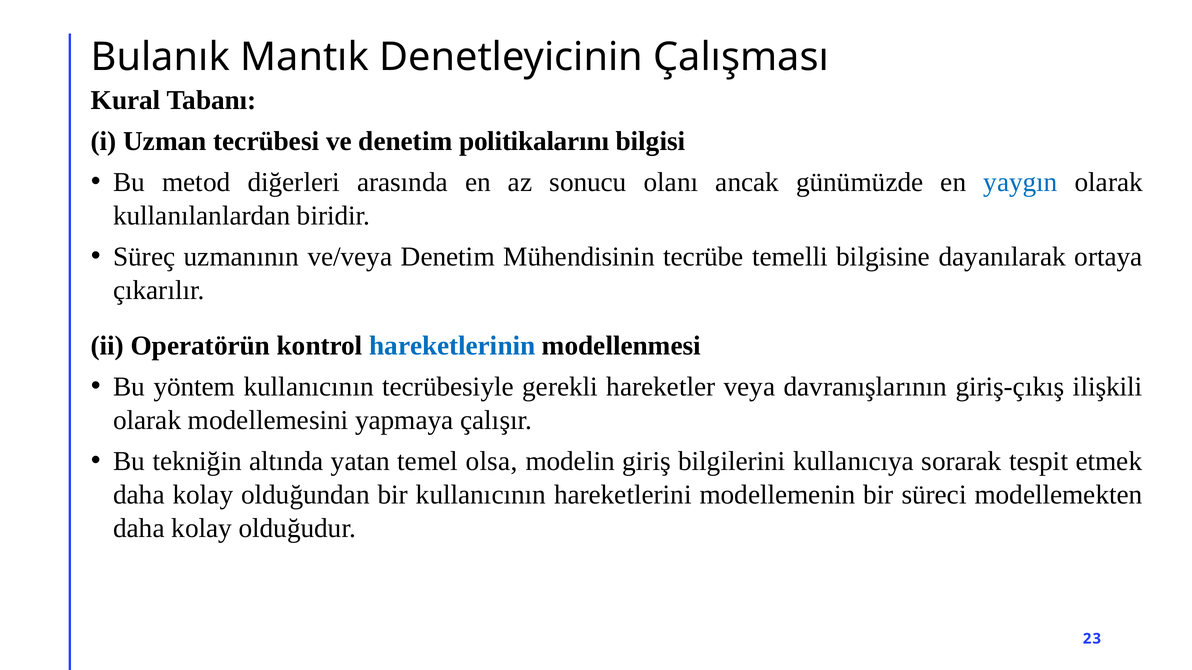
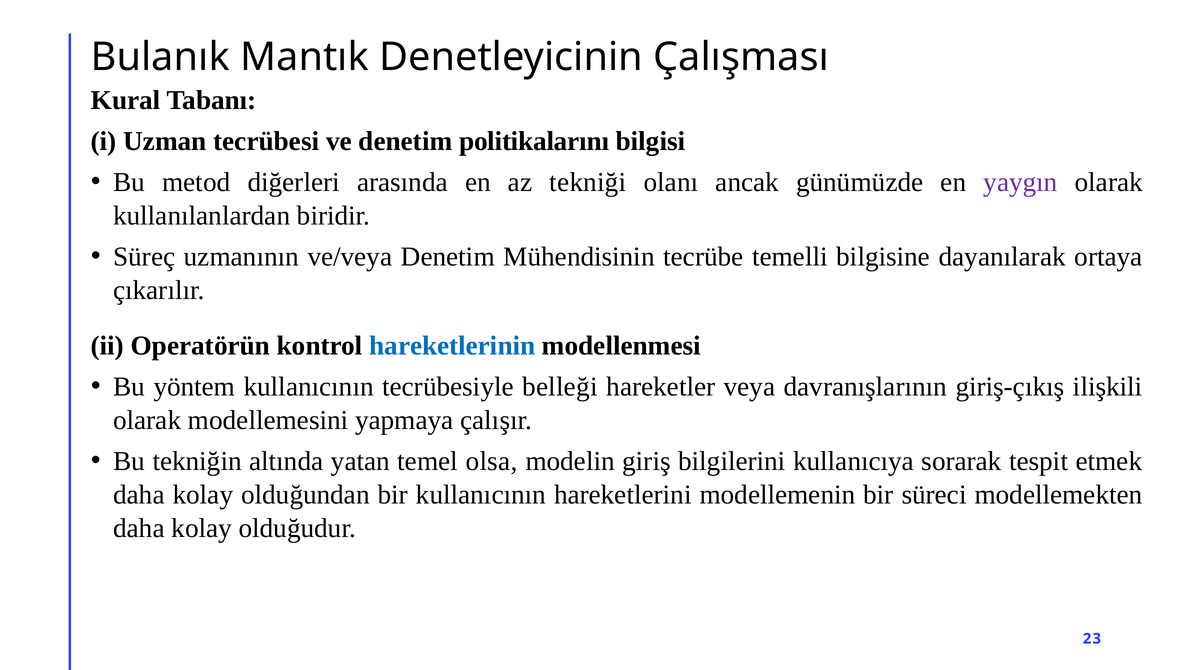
sonucu: sonucu -> tekniği (588, 182)
yaygın colour: blue -> purple (1021, 182)
gerekli: gerekli -> belleği (560, 387)
